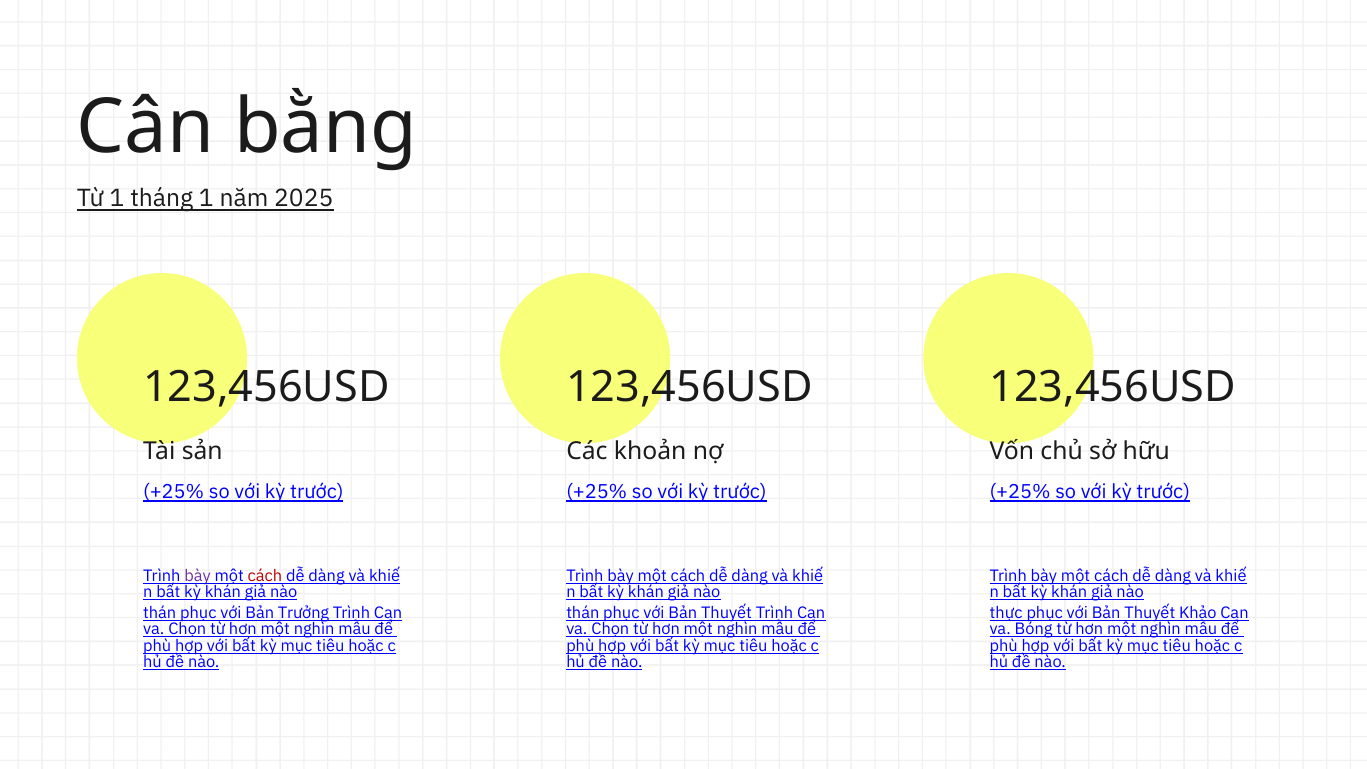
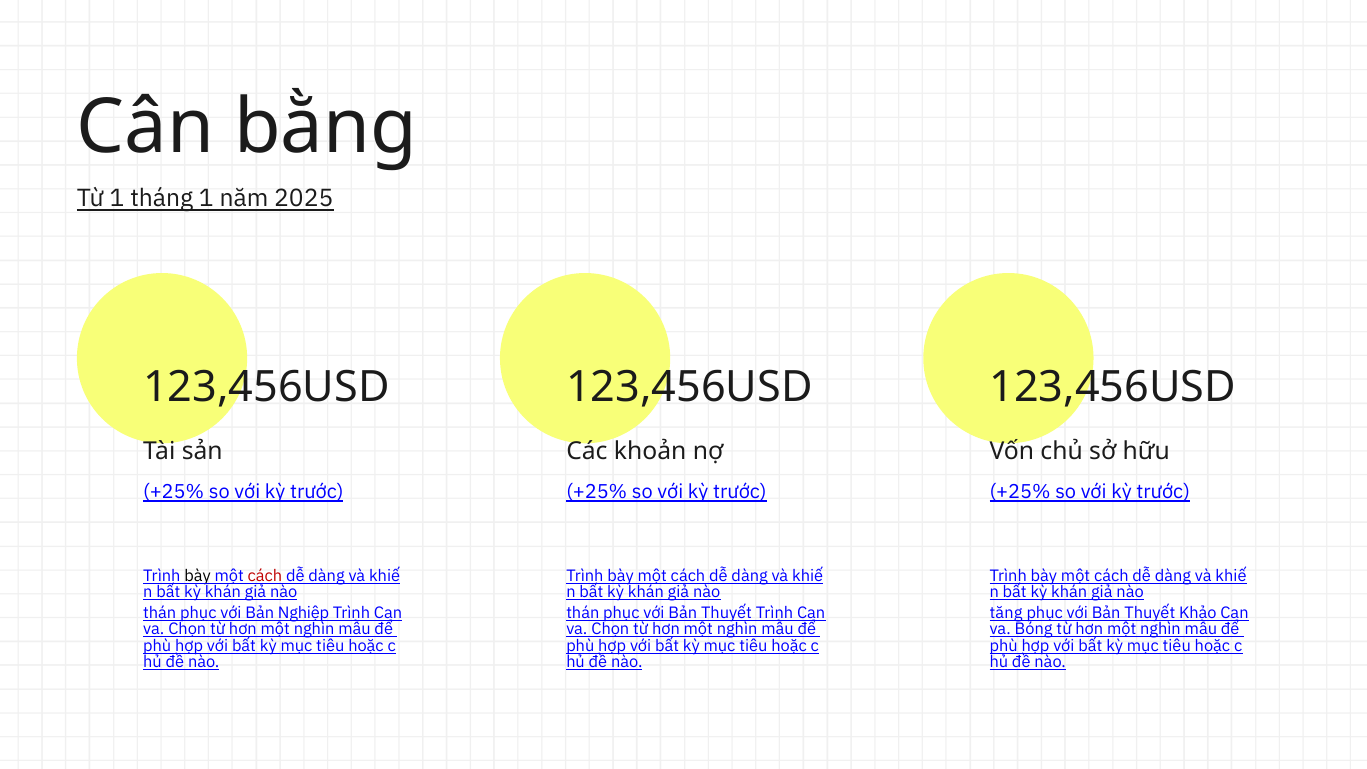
bày colour: purple -> black (198, 576)
Trưởng: Trưởng -> Nghiệp (304, 613)
thực: thực -> tăng (1006, 613)
